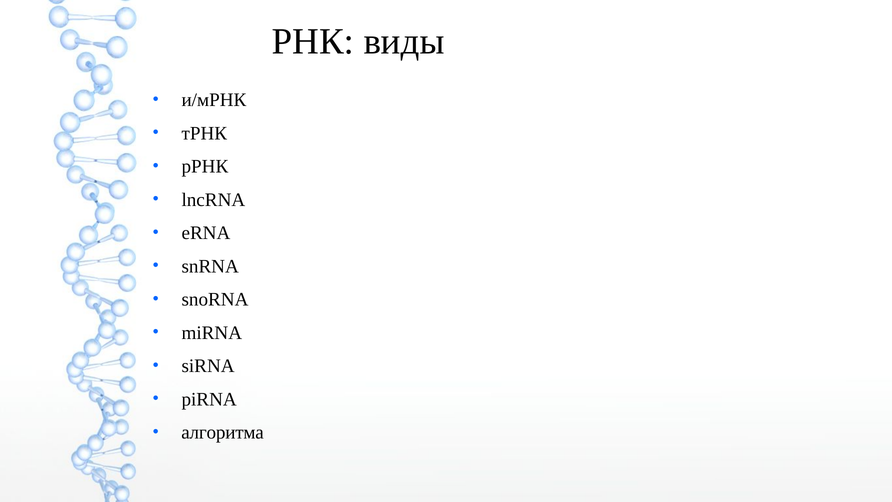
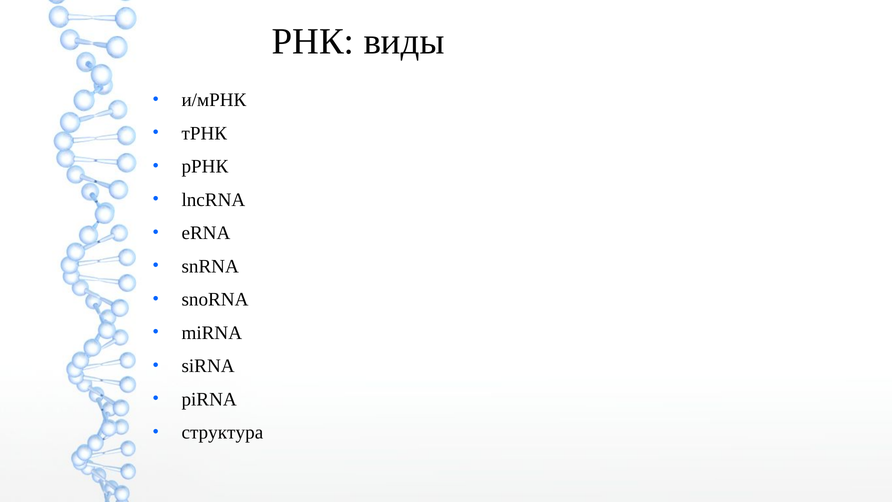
алгоритма: алгоритма -> структура (222, 432)
